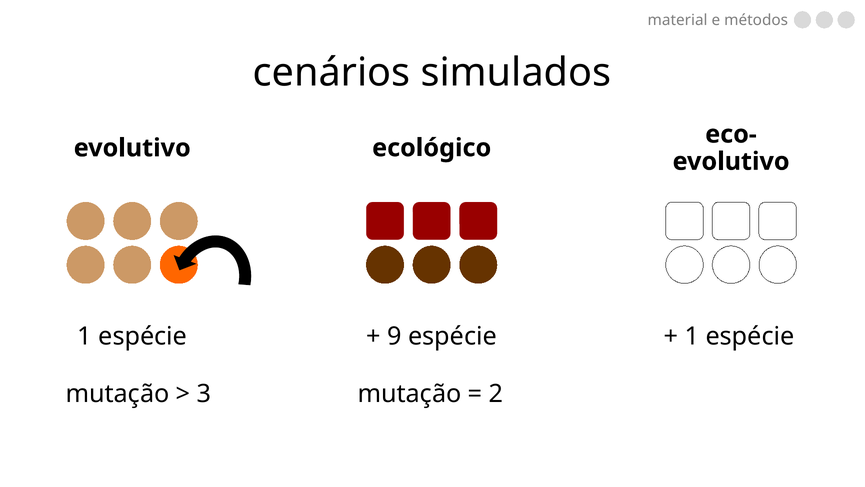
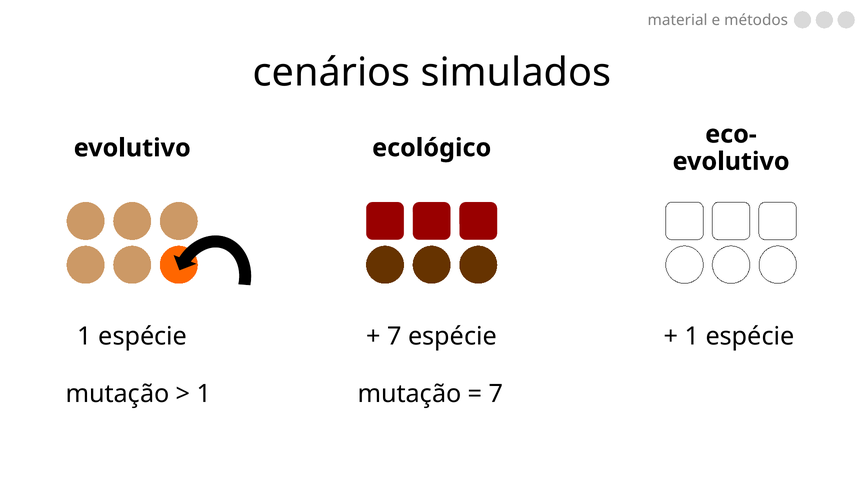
9: 9 -> 7 (394, 336)
3: 3 -> 1 (204, 394)
2: 2 -> 7 (496, 394)
